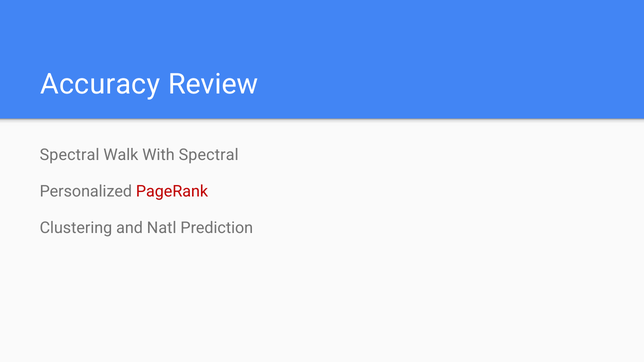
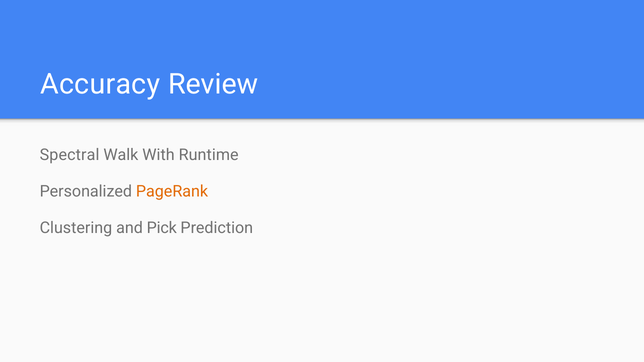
With Spectral: Spectral -> Runtime (209, 155)
PageRank colour: red -> orange (172, 192)
Natl: Natl -> Pick (162, 228)
